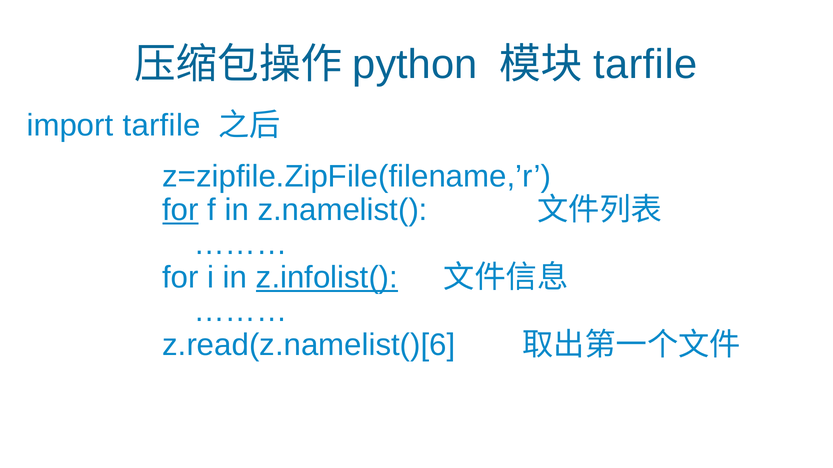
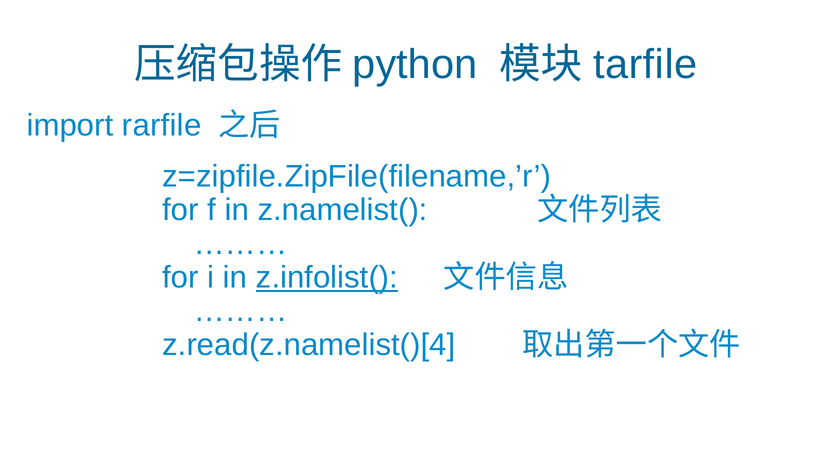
import tarfile: tarfile -> rarfile (162, 125)
for underline: present -> none (181, 210)
z.read(z.namelist()[6: z.read(z.namelist()[6 -> z.read(z.namelist()[4 (309, 345)
